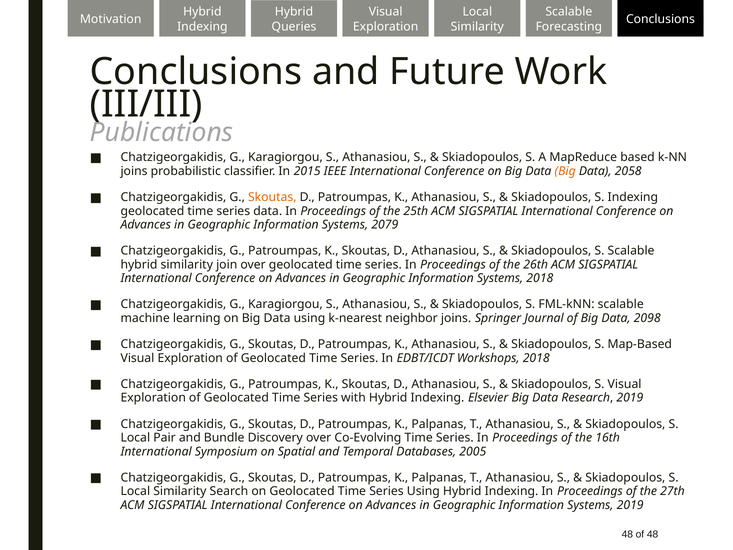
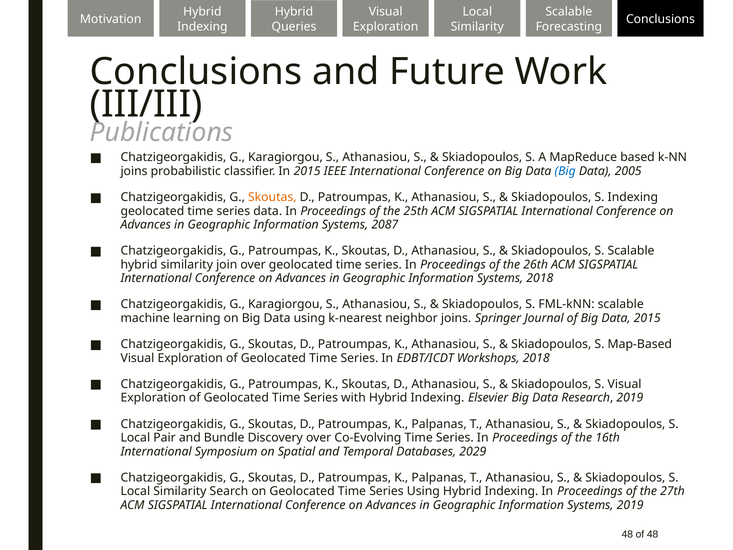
Big colour: orange -> blue (565, 171)
2058: 2058 -> 2005 (628, 171)
2079: 2079 -> 2087 (385, 225)
Data 2098: 2098 -> 2015 (647, 318)
2005: 2005 -> 2029 (473, 451)
